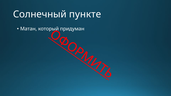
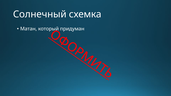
пункте: пункте -> схемка (85, 14)
